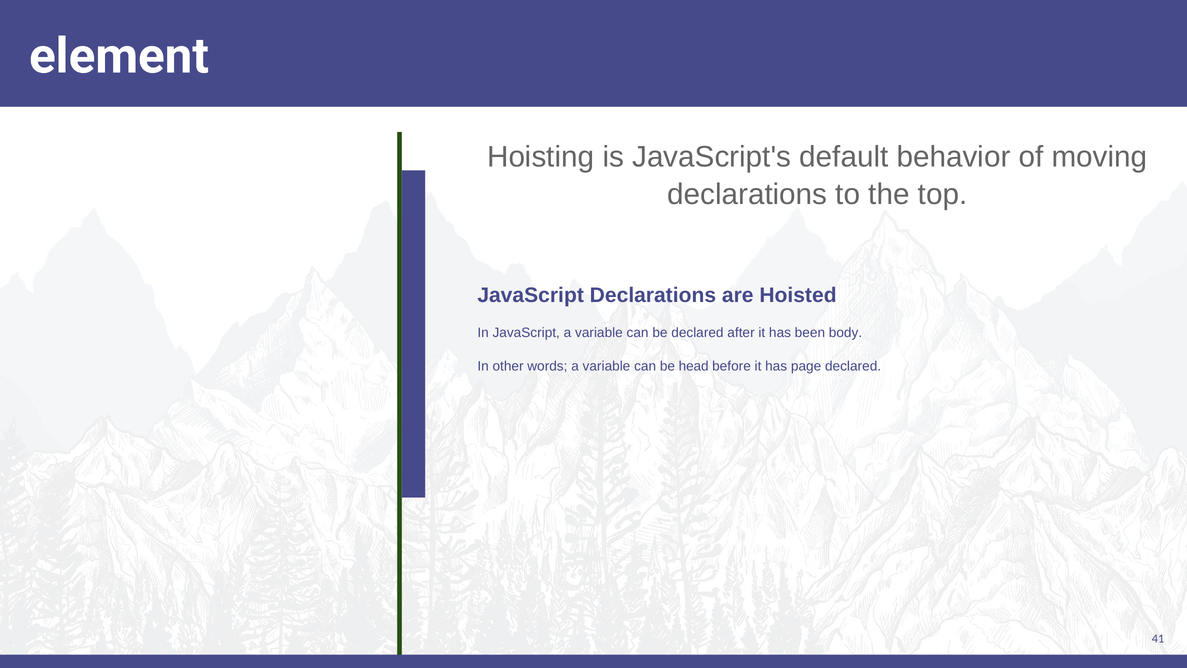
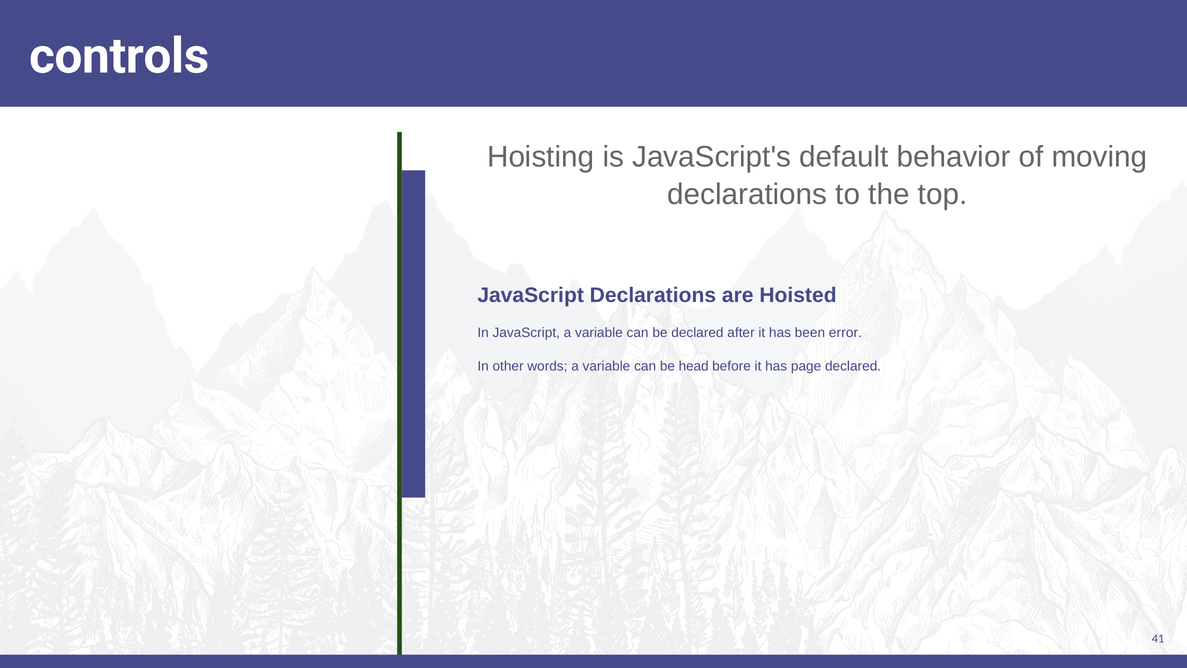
element: element -> controls (119, 56)
body: body -> error (845, 332)
